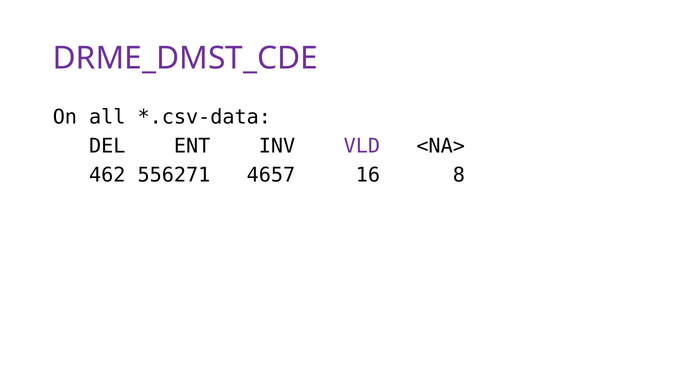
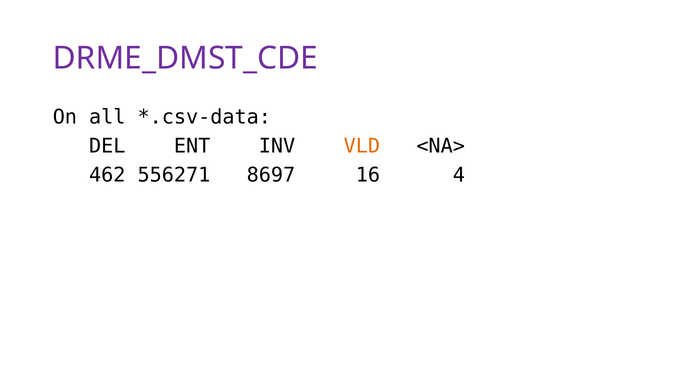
VLD colour: purple -> orange (362, 146)
4657: 4657 -> 8697 (271, 175)
8: 8 -> 4 (459, 175)
